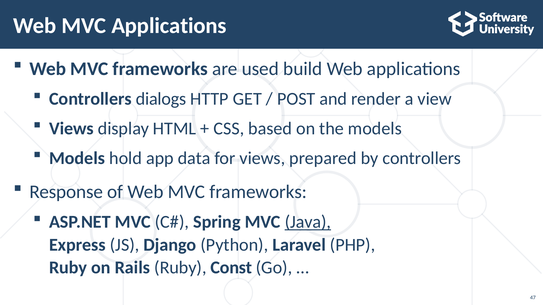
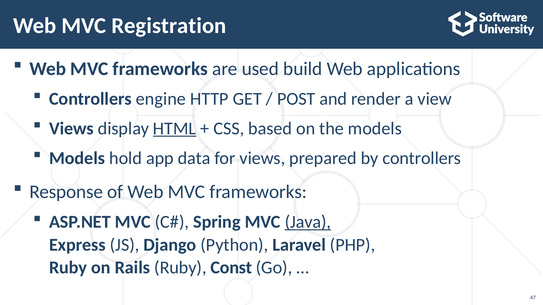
MVC Applications: Applications -> Registration (169, 26)
dialogs: dialogs -> engine (161, 99)
HTML underline: none -> present (175, 129)
